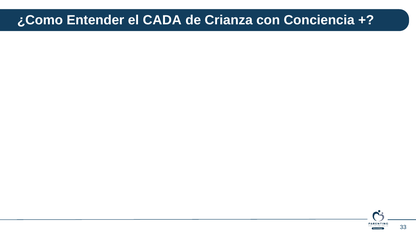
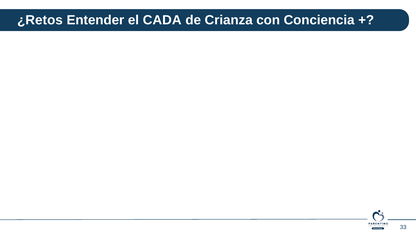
¿Como: ¿Como -> ¿Retos (40, 20)
